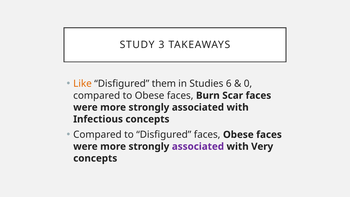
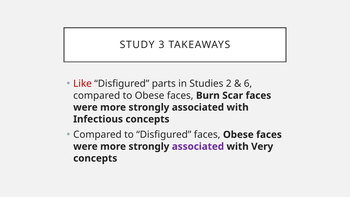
Like colour: orange -> red (82, 84)
them: them -> parts (164, 84)
6: 6 -> 2 (229, 84)
0: 0 -> 6 (248, 84)
